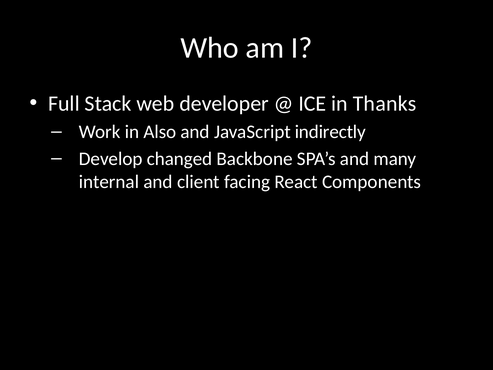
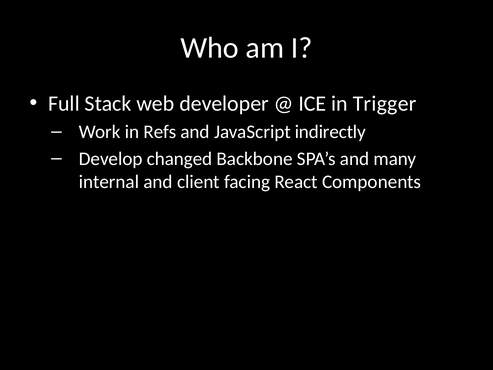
Thanks: Thanks -> Trigger (385, 103)
Also: Also -> Refs (160, 132)
